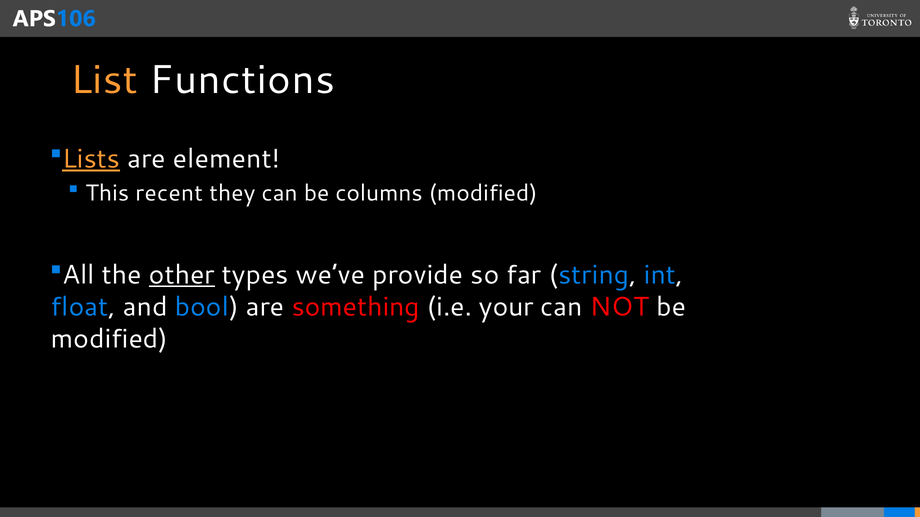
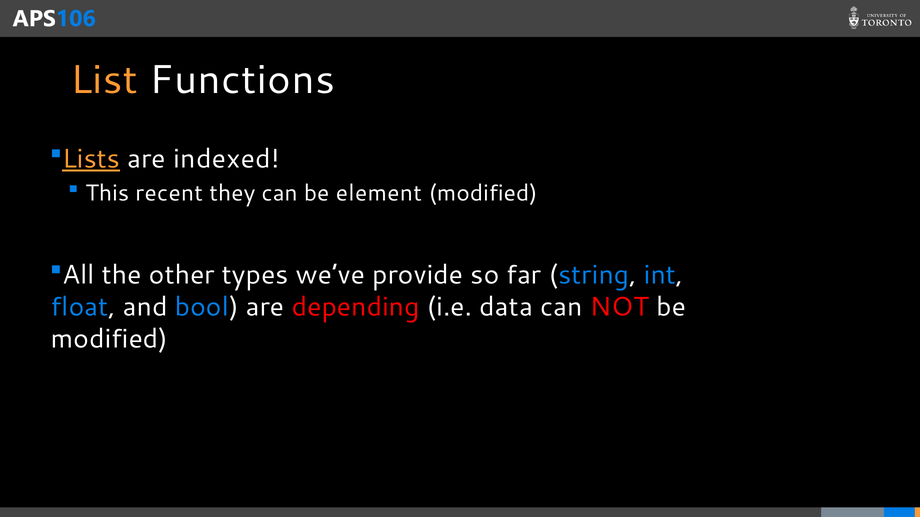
element: element -> indexed (226, 159)
columns: columns -> element (379, 194)
other underline: present -> none (182, 275)
something: something -> depending (356, 307)
your: your -> data (506, 307)
